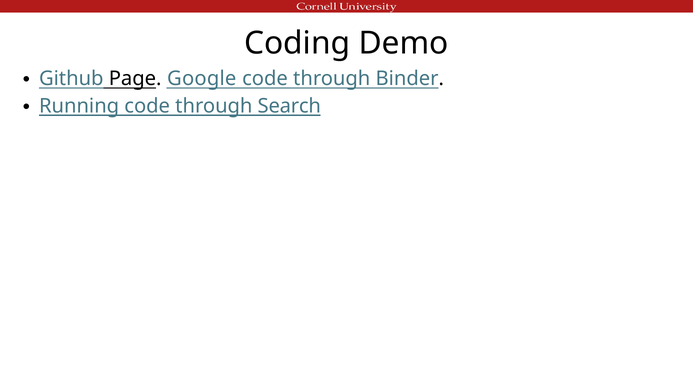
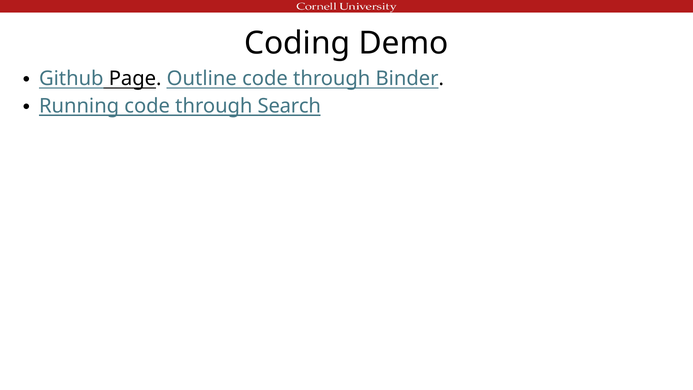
Google: Google -> Outline (202, 78)
